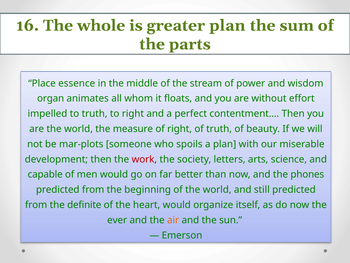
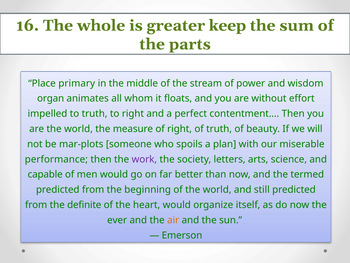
greater plan: plan -> keep (228, 25)
essence: essence -> primary (77, 83)
development: development -> performance (56, 159)
work colour: red -> purple (144, 159)
phones: phones -> termed (307, 174)
